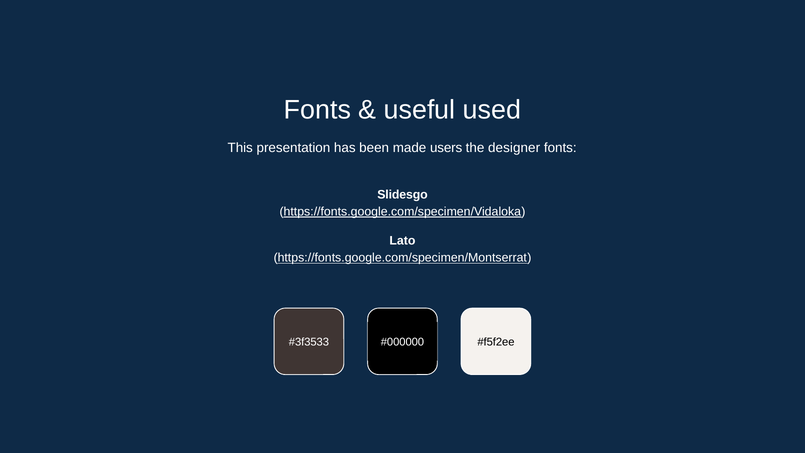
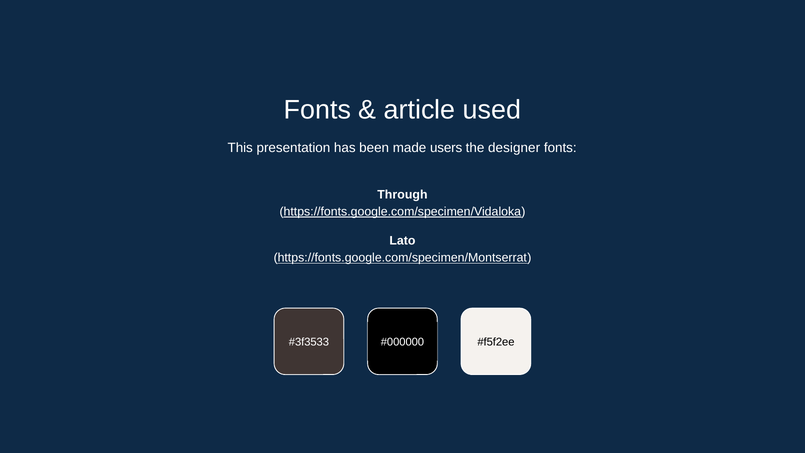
useful: useful -> article (420, 110)
Slidesgo: Slidesgo -> Through (402, 195)
